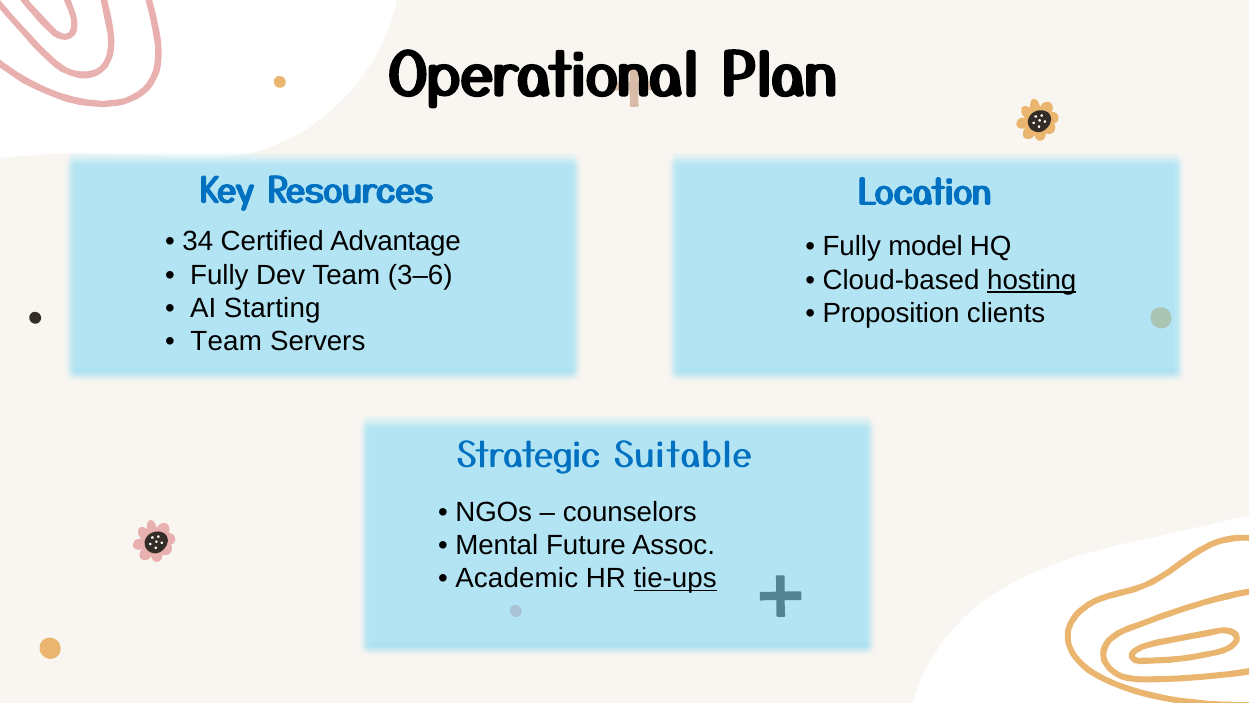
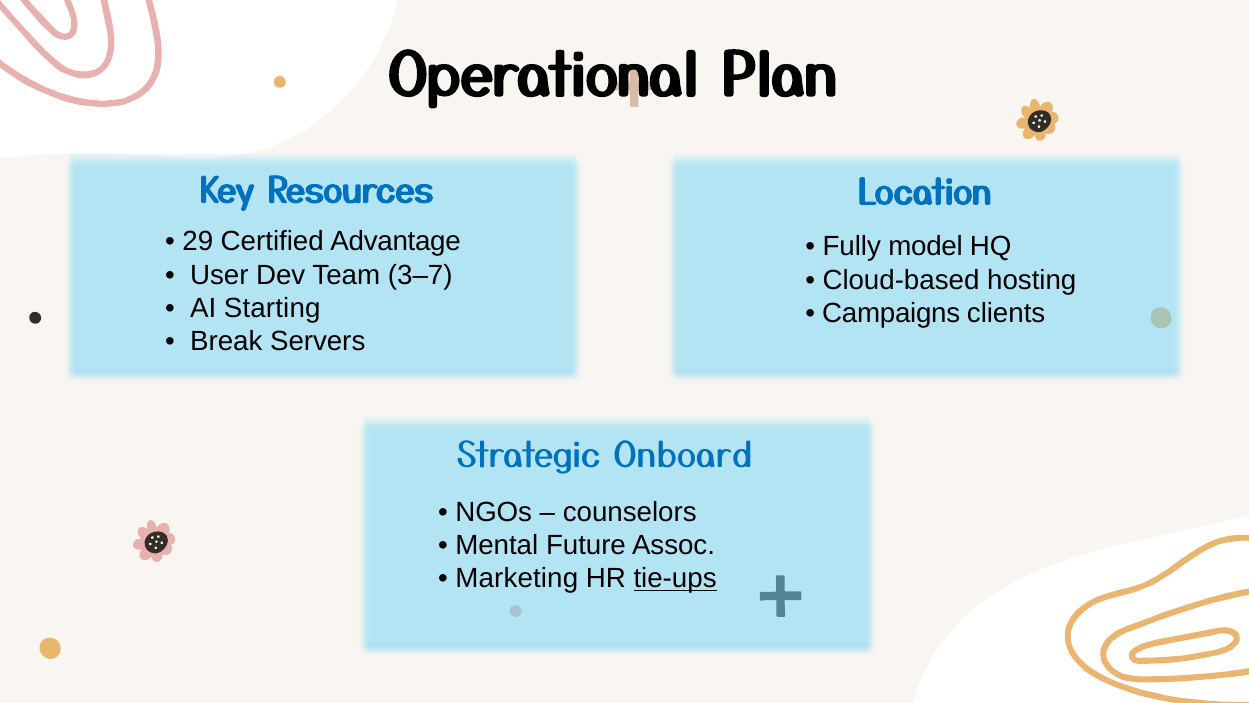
34: 34 -> 29 (198, 241)
Fully: Fully -> User (219, 275)
3–6: 3–6 -> 3–7 (420, 275)
hosting underline: present -> none (1032, 280)
Proposition: Proposition -> Campaigns (891, 313)
Team: Team -> Break (226, 341)
Suitable: Suitable -> Onboard (683, 455)
Academic: Academic -> Marketing (517, 578)
